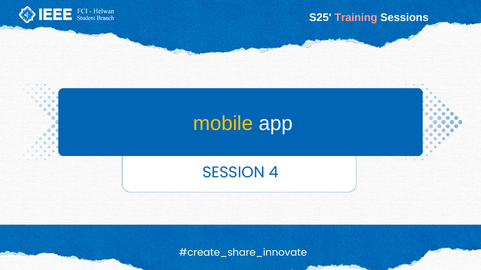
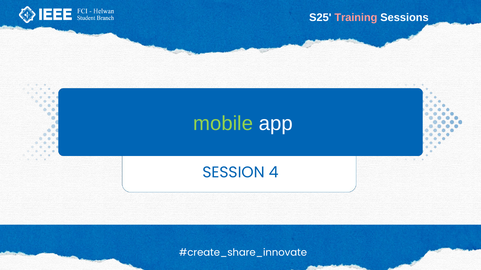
mobile colour: yellow -> light green (223, 124)
